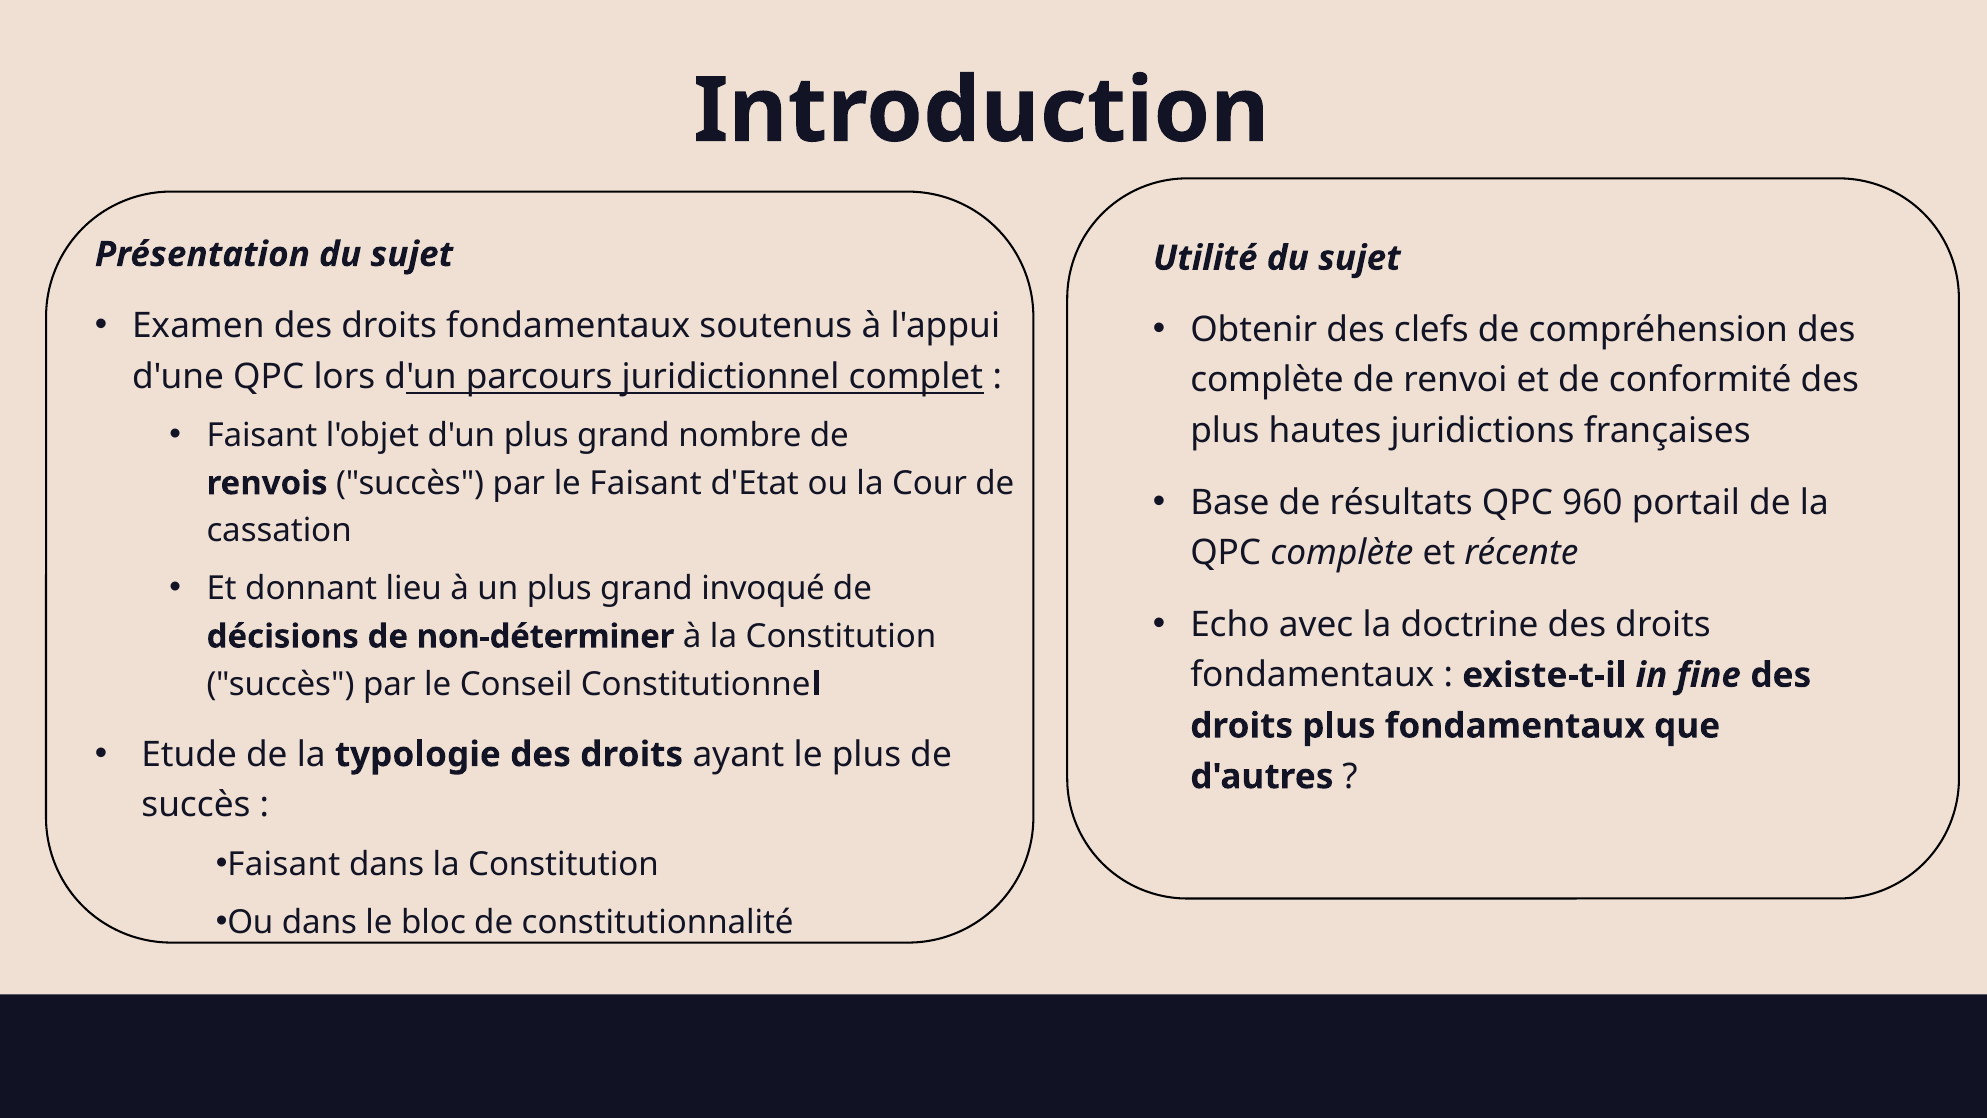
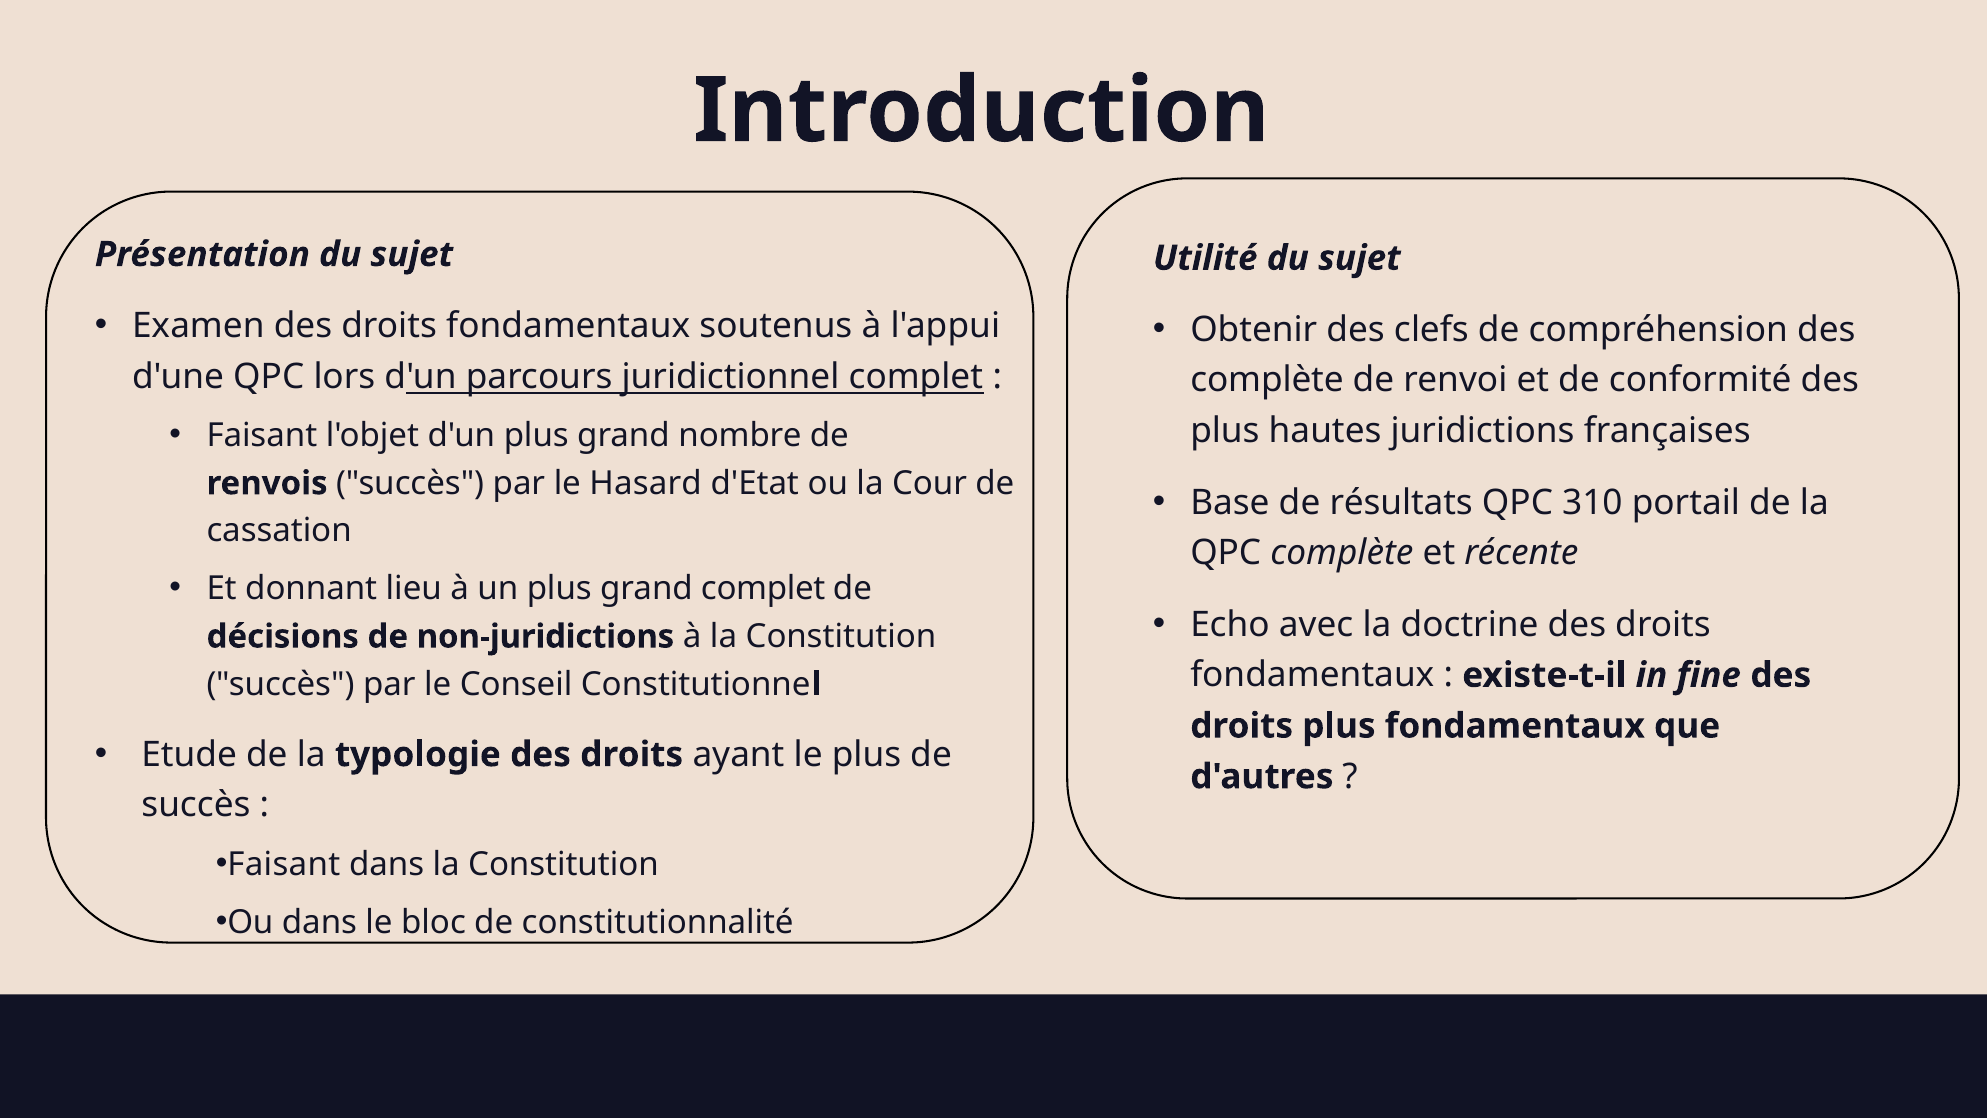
le Faisant: Faisant -> Hasard (646, 483)
960: 960 -> 310 (1592, 502)
grand invoqué: invoqué -> complet (763, 589)
non-déterminer: non-déterminer -> non-juridictions (545, 636)
